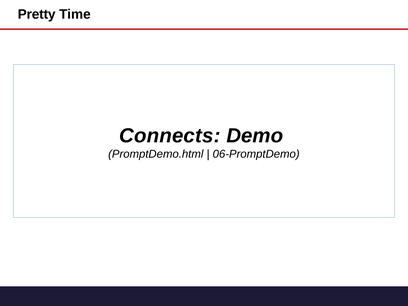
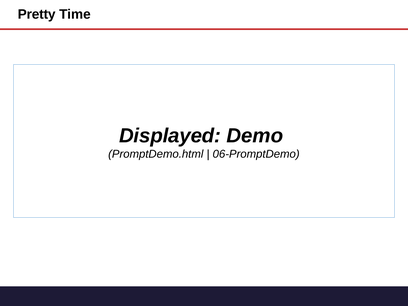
Connects: Connects -> Displayed (170, 136)
